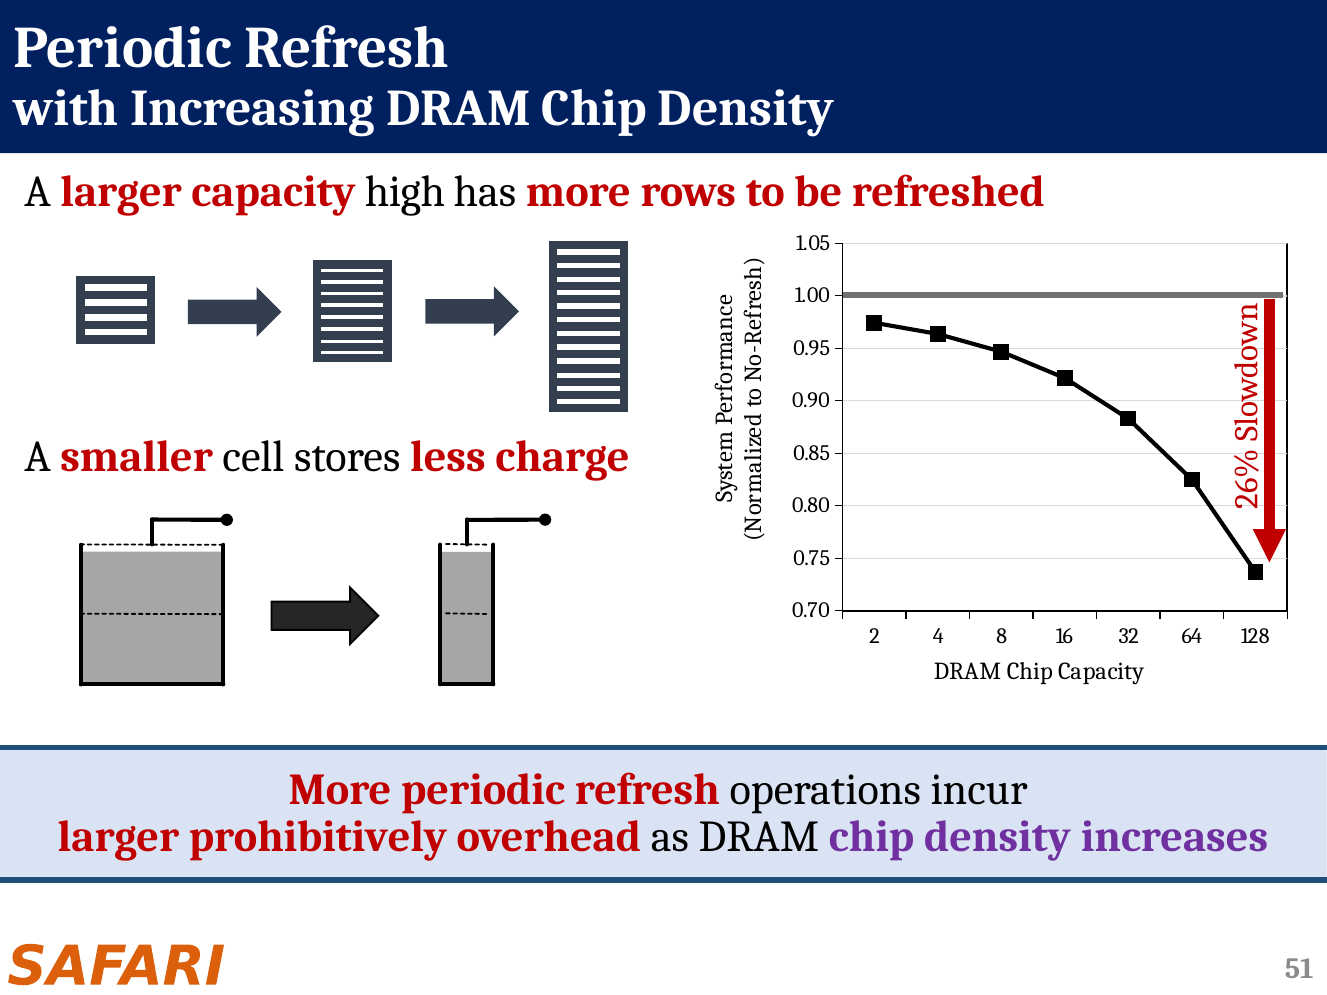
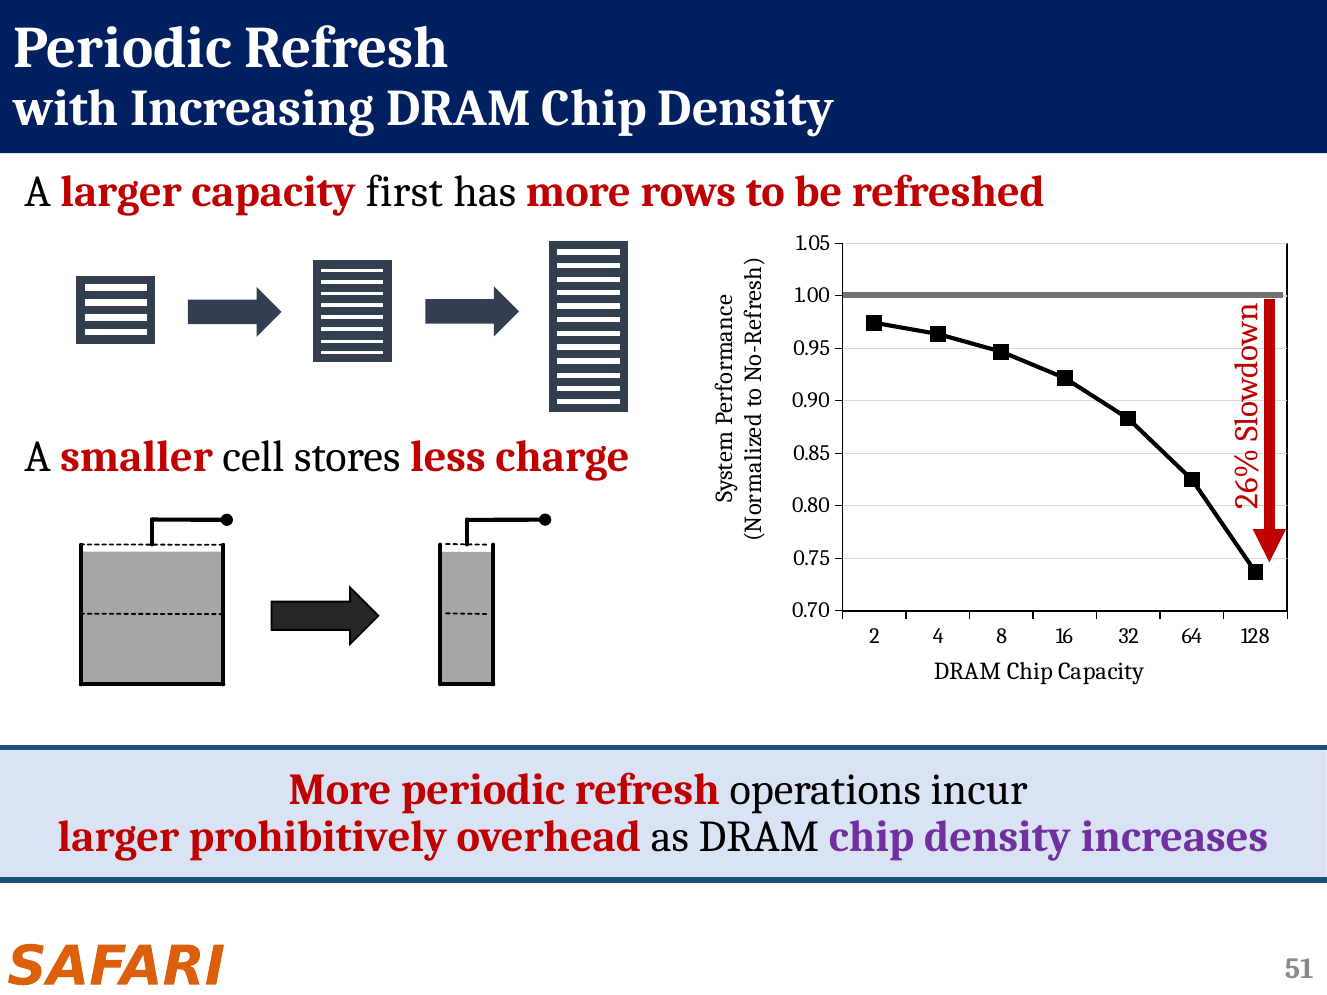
high: high -> first (404, 192)
